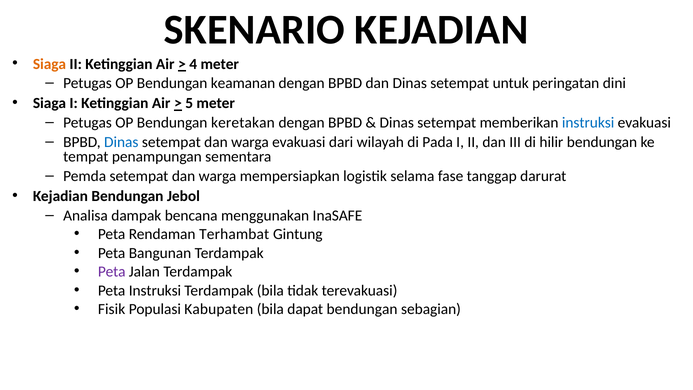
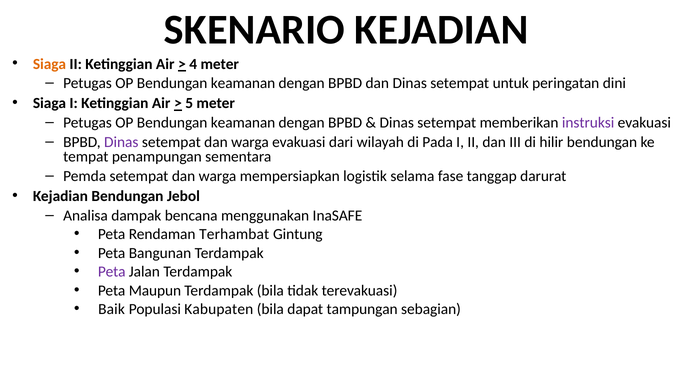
keretakan: keretakan -> keamanan (243, 123)
instruksi colour: blue -> purple (588, 123)
Dinas colour: blue -> purple (121, 142)
Peta Instruksi: Instruksi -> Maupun (155, 290)
Fisik: Fisik -> Baik (112, 309)
dapat bendungan: bendungan -> tampungan (362, 309)
